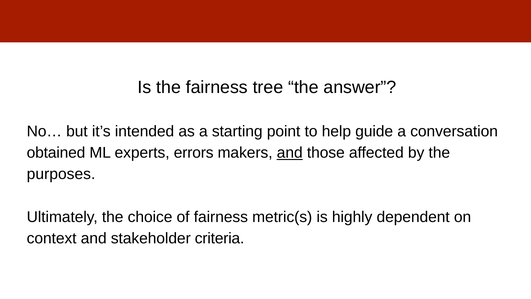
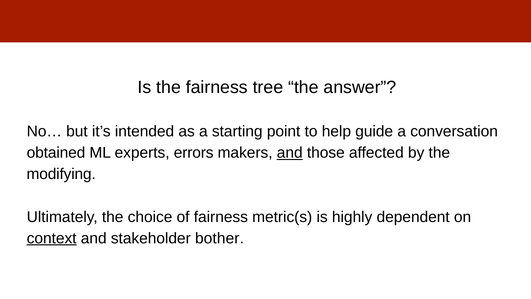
purposes: purposes -> modifying (61, 174)
context underline: none -> present (52, 238)
criteria: criteria -> bother (219, 238)
